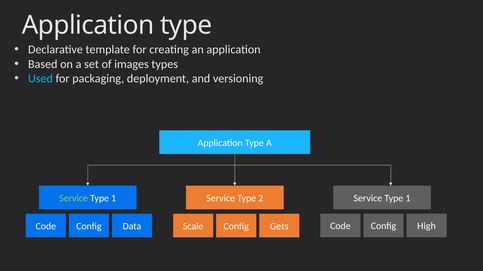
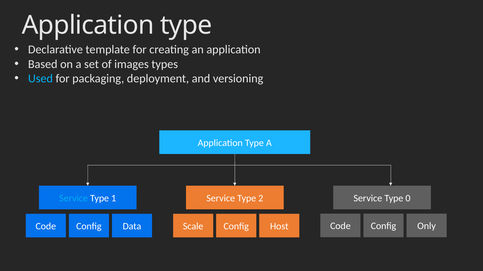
Service colour: light green -> light blue (74, 199)
2 Service Type 1: 1 -> 0 (408, 199)
Gets: Gets -> Host (279, 227)
High: High -> Only (427, 227)
